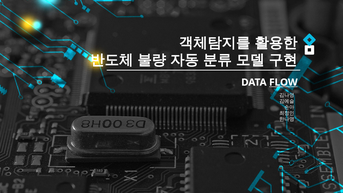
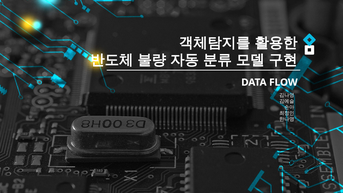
FLOW underline: present -> none (283, 82)
